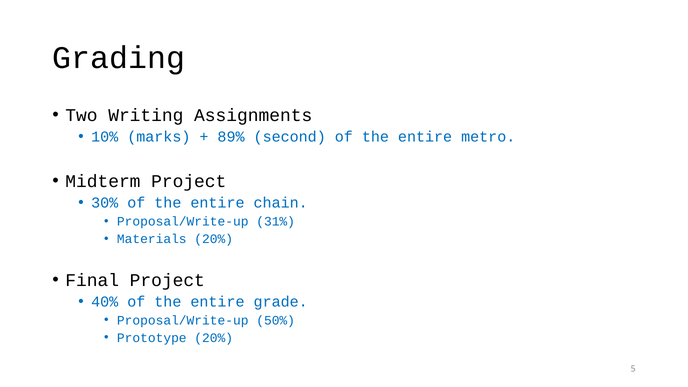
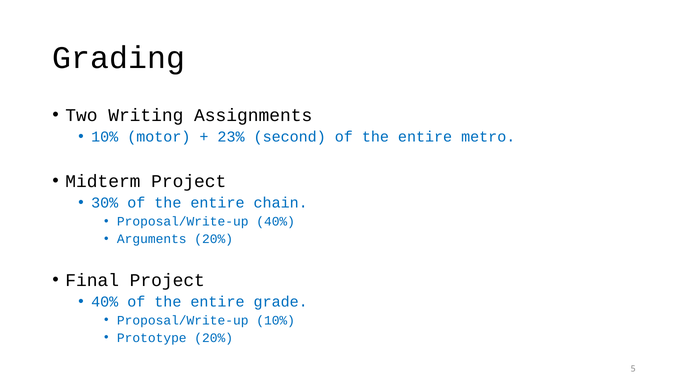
marks: marks -> motor (159, 137)
89%: 89% -> 23% (231, 137)
Proposal/Write-up 31%: 31% -> 40% (276, 221)
Materials: Materials -> Arguments (152, 239)
Proposal/Write-up 50%: 50% -> 10% (276, 320)
